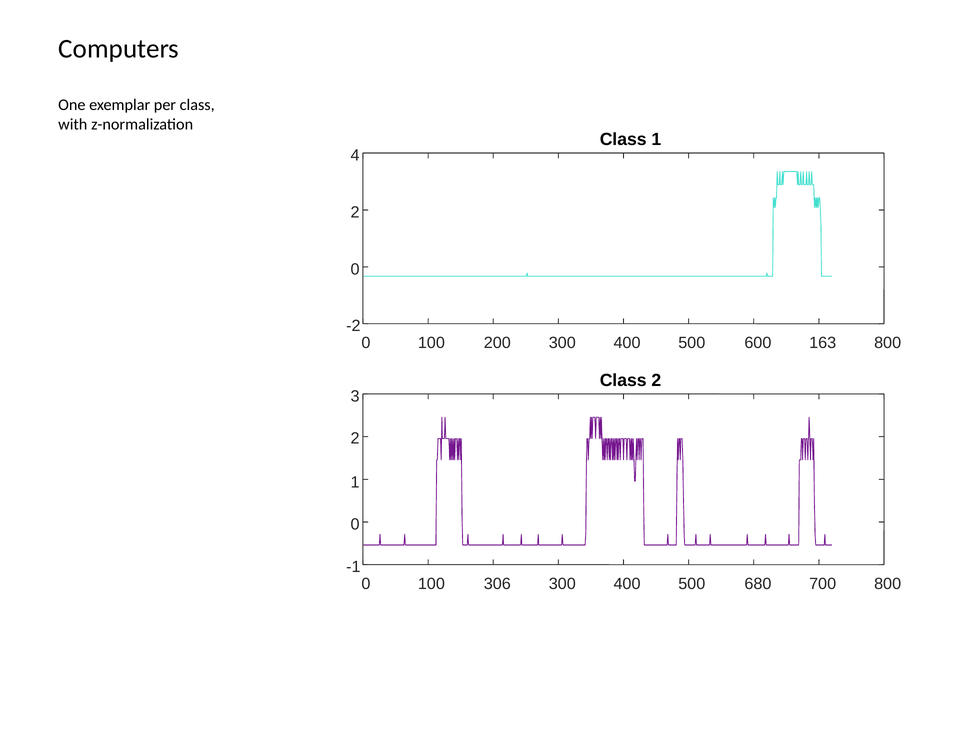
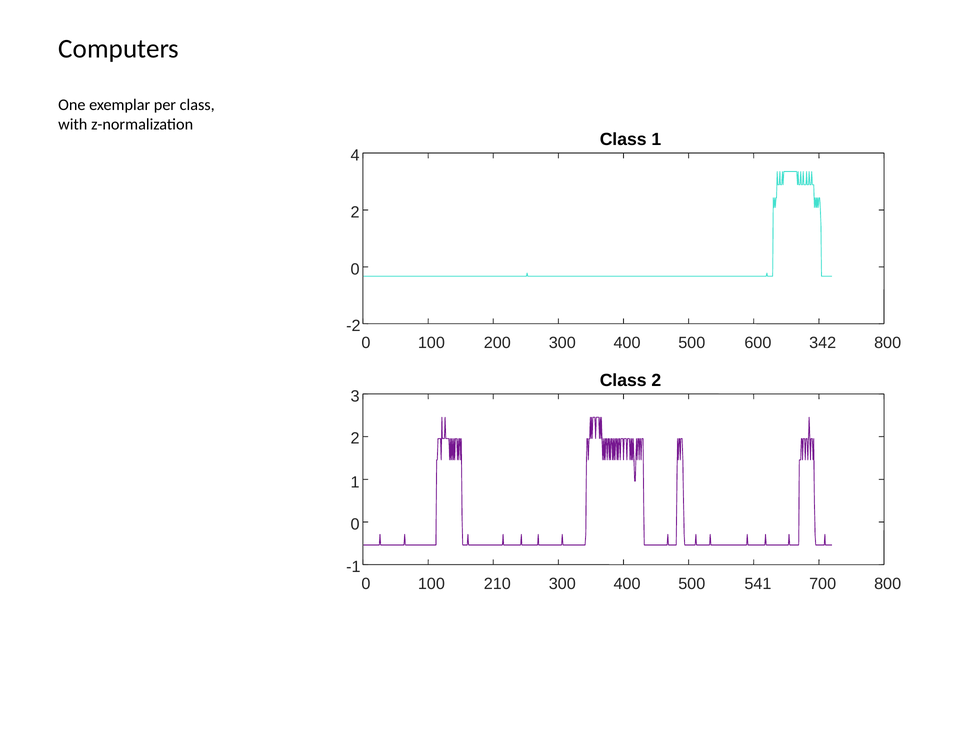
163: 163 -> 342 (823, 343)
306: 306 -> 210 (497, 584)
680: 680 -> 541 (758, 584)
